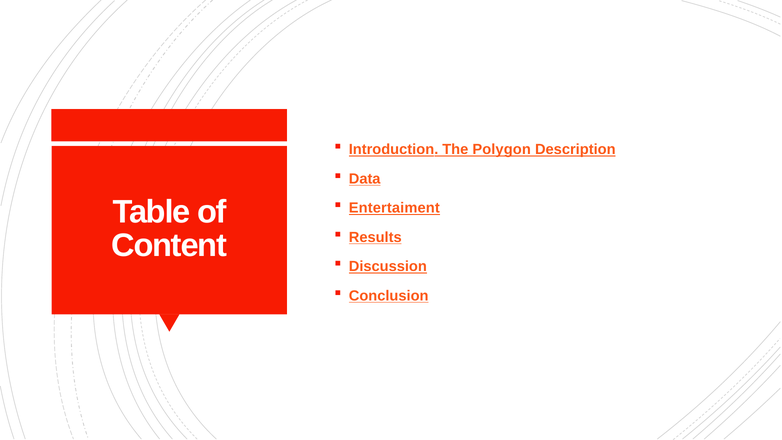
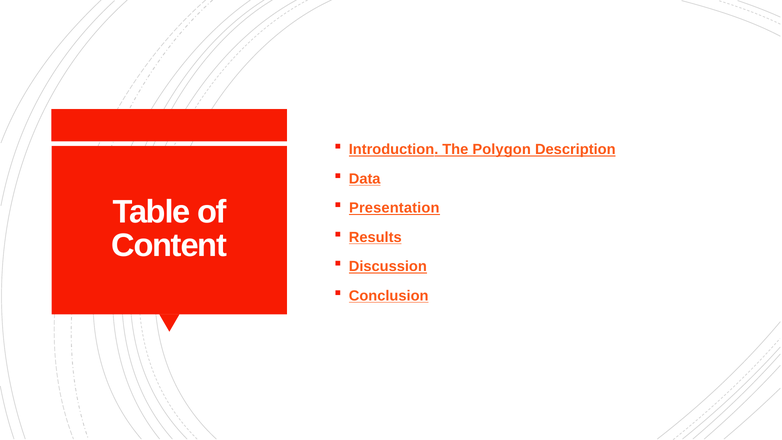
Entertaiment: Entertaiment -> Presentation (394, 208)
